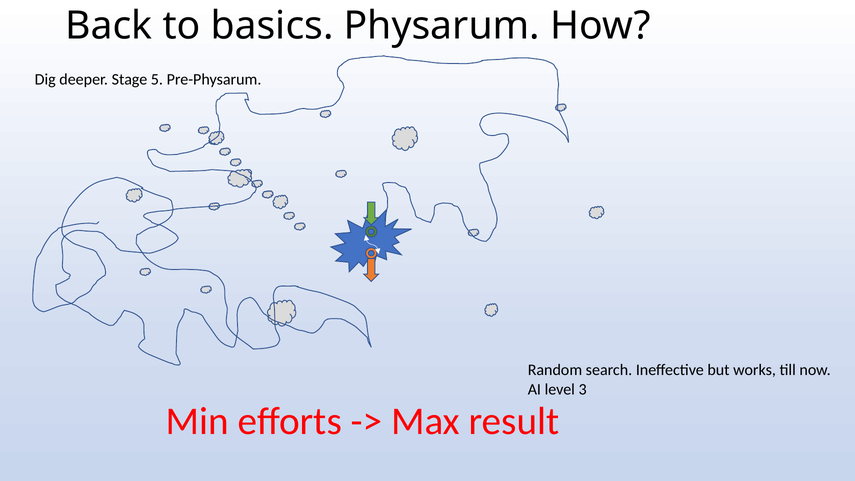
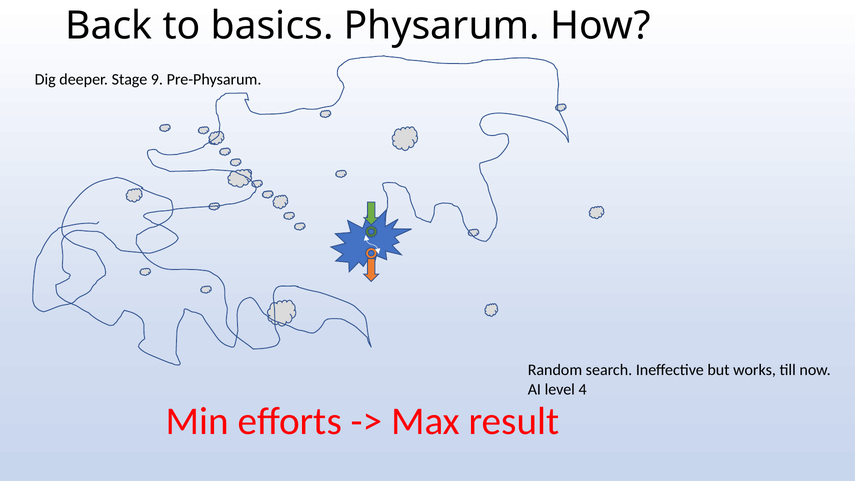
5: 5 -> 9 (157, 79)
3: 3 -> 4 (583, 389)
